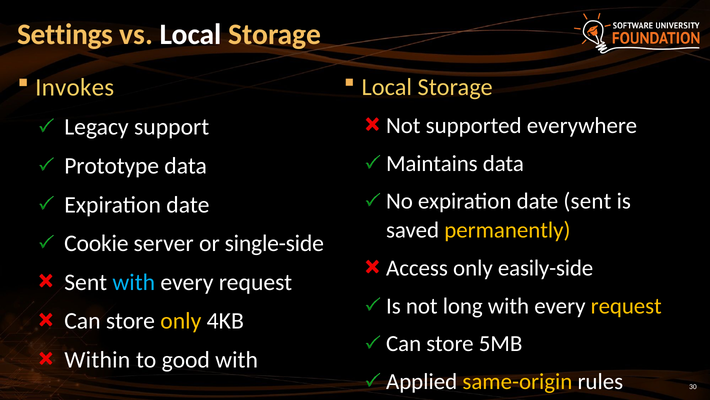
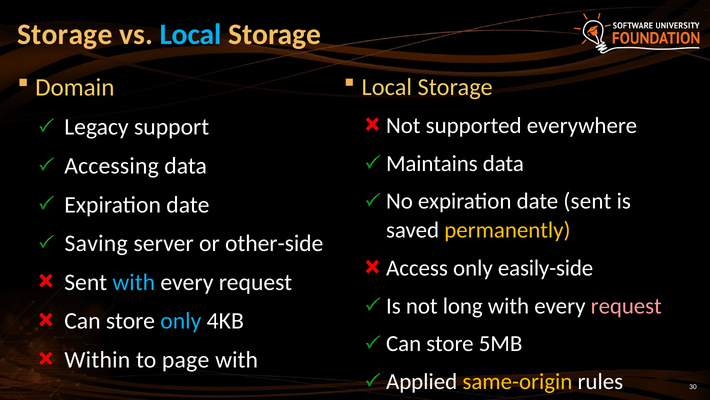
Settings: Settings -> Storage (65, 35)
Local colour: white -> light blue (191, 35)
Invokes: Invokes -> Domain (75, 87)
Prototype: Prototype -> Accessing (112, 166)
Cookie: Cookie -> Saving (96, 243)
single-side: single-side -> other-side (274, 243)
request colour: yellow -> pink (626, 306)
only colour: yellow -> light blue (181, 321)
good: good -> page (186, 359)
